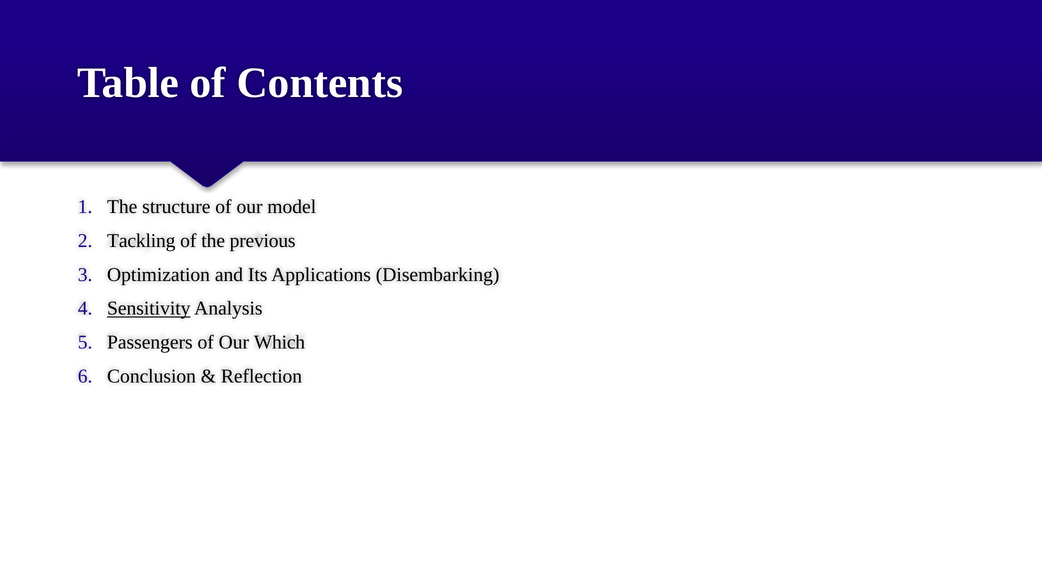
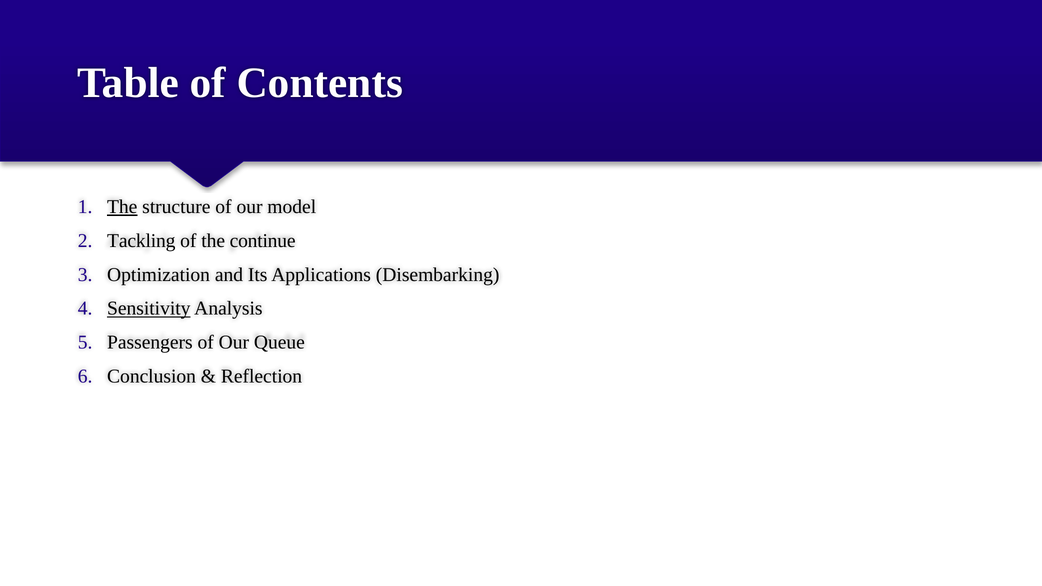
The underline: none -> present (122, 207)
previous: previous -> continue (263, 241)
Which: Which -> Queue (279, 342)
